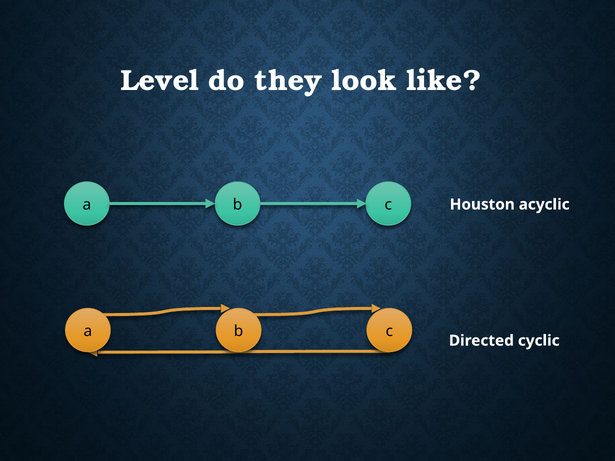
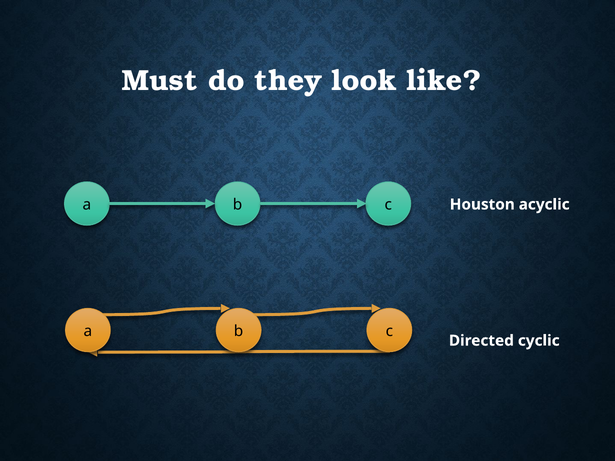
Level: Level -> Must (160, 81)
